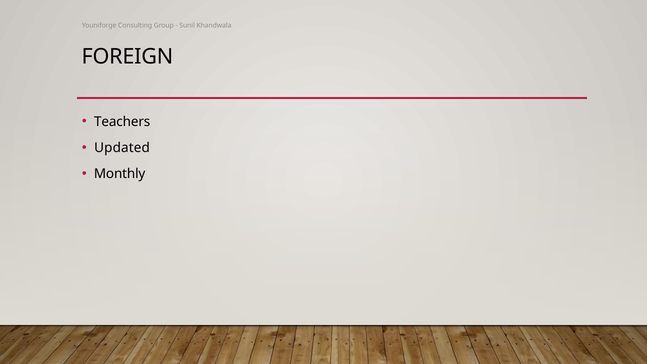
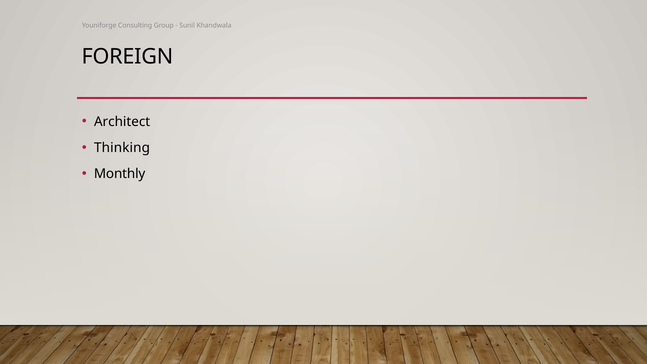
Teachers: Teachers -> Architect (122, 122)
Updated: Updated -> Thinking (122, 148)
